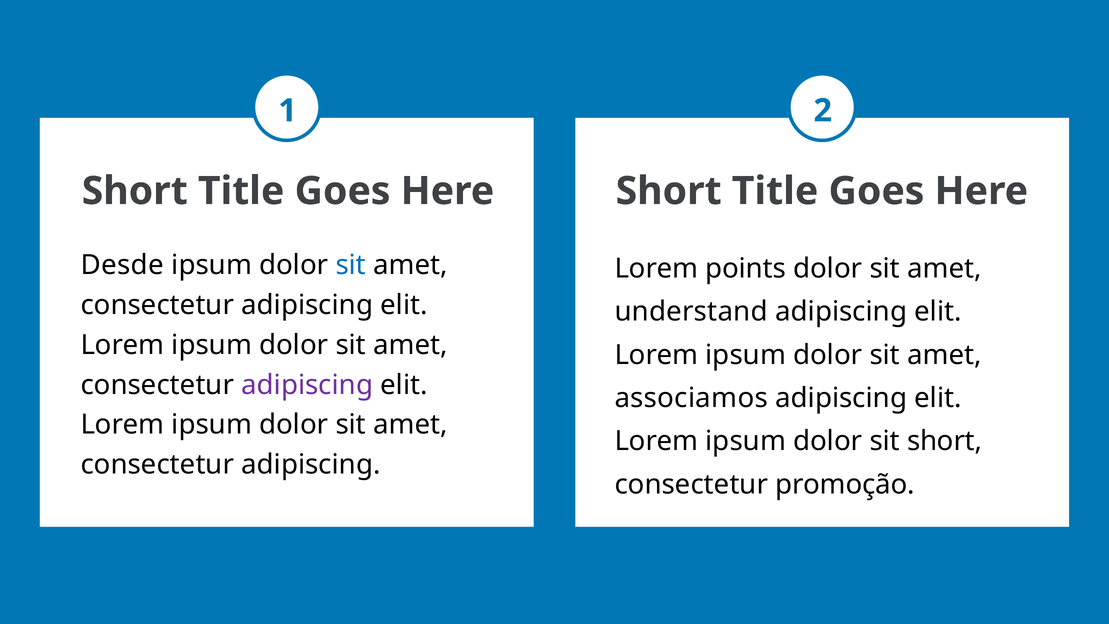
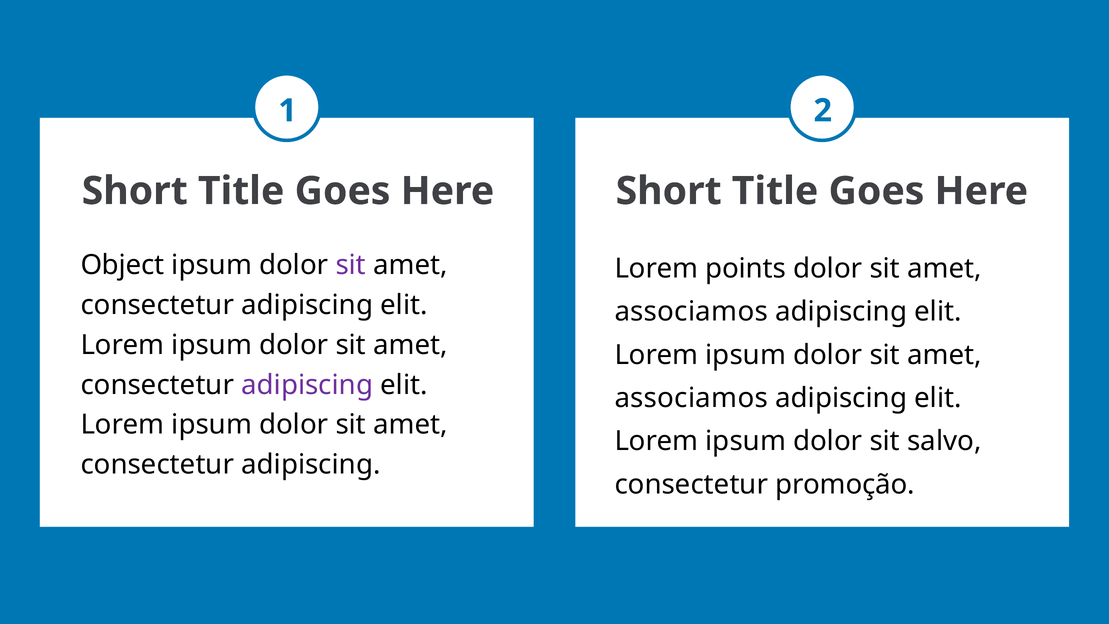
Desde: Desde -> Object (122, 265)
sit colour: blue -> purple (351, 265)
understand: understand -> associamos (691, 312)
sit short: short -> salvo (944, 441)
